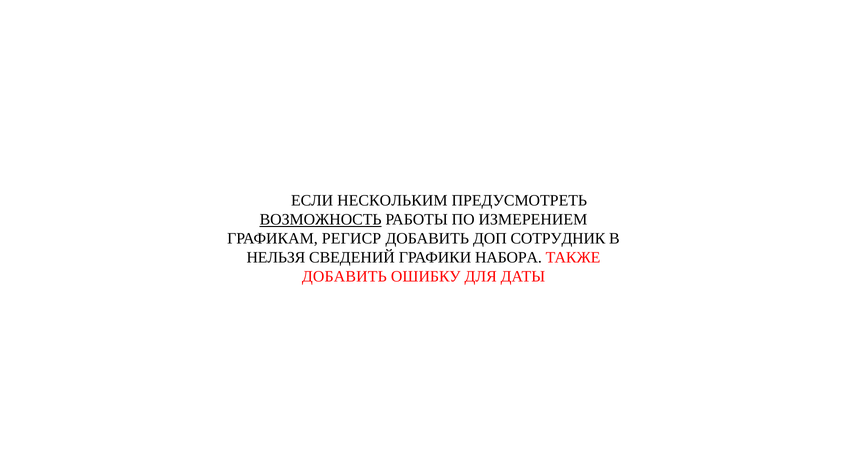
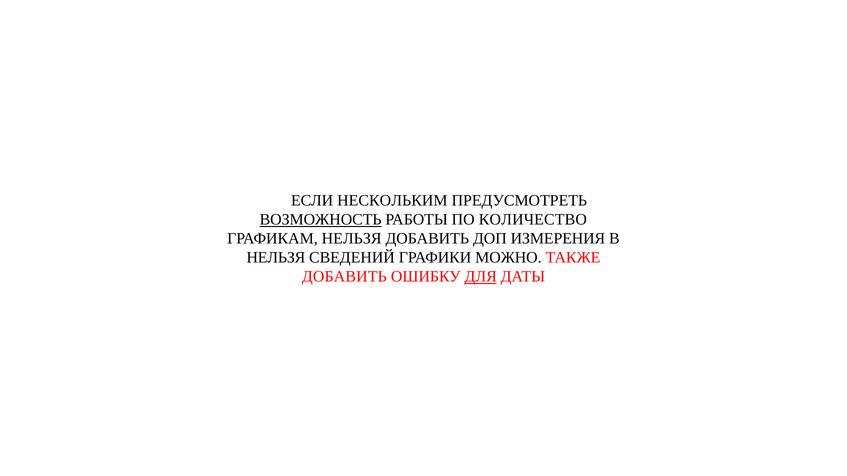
ИЗМЕРЕНИЕМ: ИЗМЕРЕНИЕМ -> КОЛИЧЕСТВО (533, 220)
ГРАФИКАМ РЕГИСР: РЕГИСР -> НЕЛЬЗЯ (352, 239)
СОТРУДНИК: СОТРУДНИК -> ИЗМЕРЕНИЯ (558, 239)
НАБОРА: НАБОРА -> МОЖНО (508, 258)
ДЛЯ underline: none -> present (481, 277)
